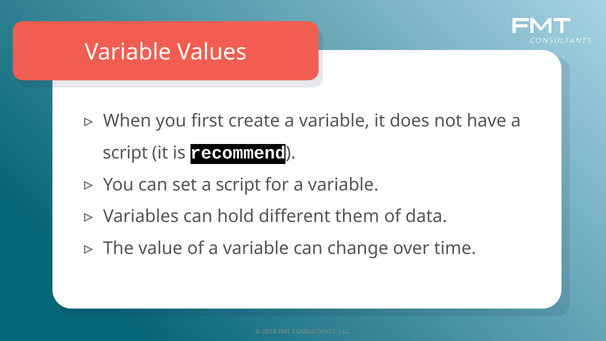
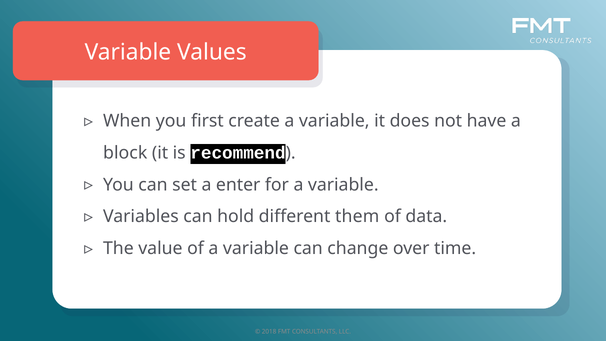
script: script -> block (125, 153)
set a script: script -> enter (238, 185)
